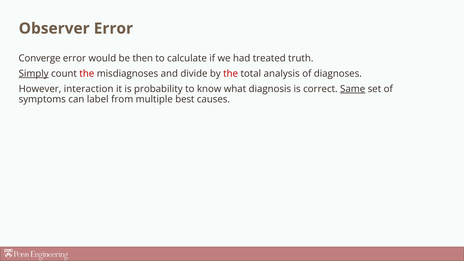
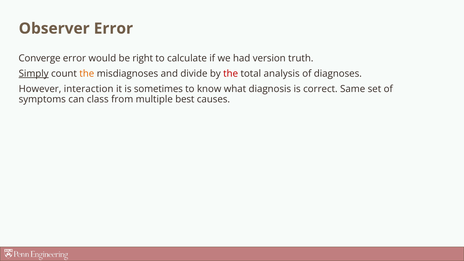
then: then -> right (143, 58)
treated: treated -> version (269, 58)
the colour: red -> orange (87, 74)
probability: probability -> sometimes (158, 89)
Same underline: present -> none (353, 89)
label: label -> class (98, 99)
